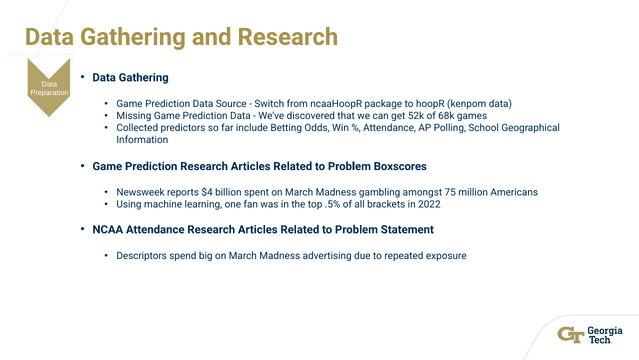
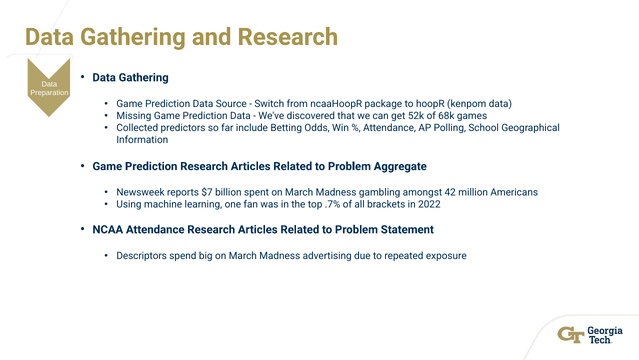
Boxscores: Boxscores -> Aggregate (400, 166)
$4: $4 -> $7 (207, 192)
75: 75 -> 42 (450, 192)
.5%: .5% -> .7% (333, 204)
